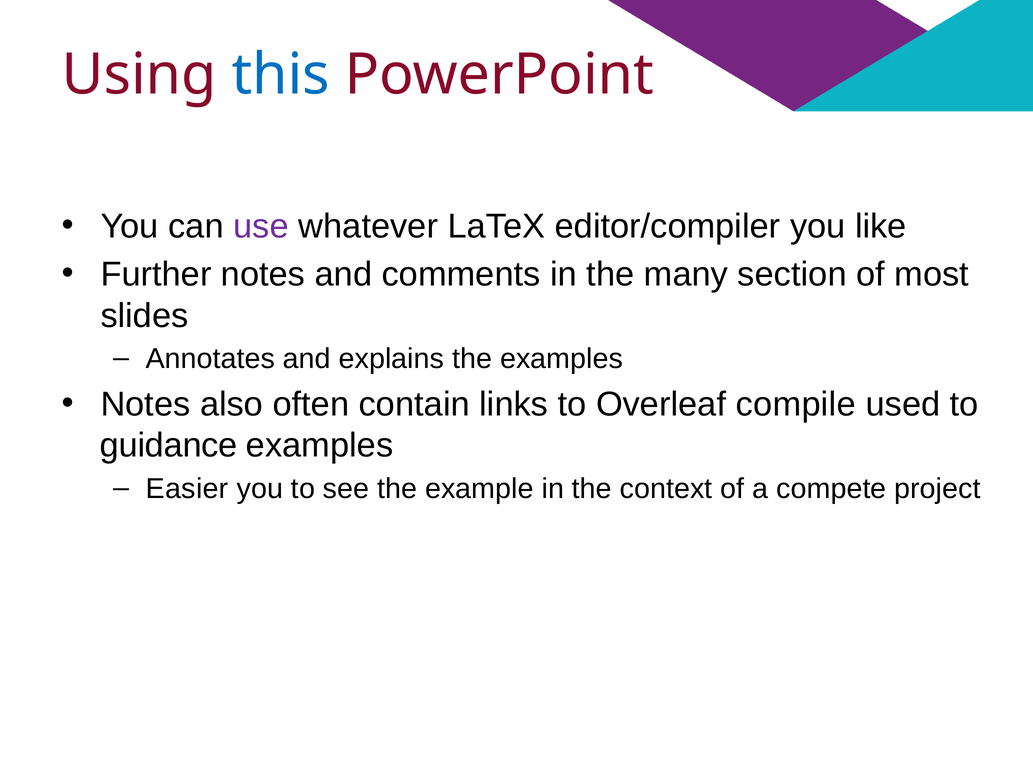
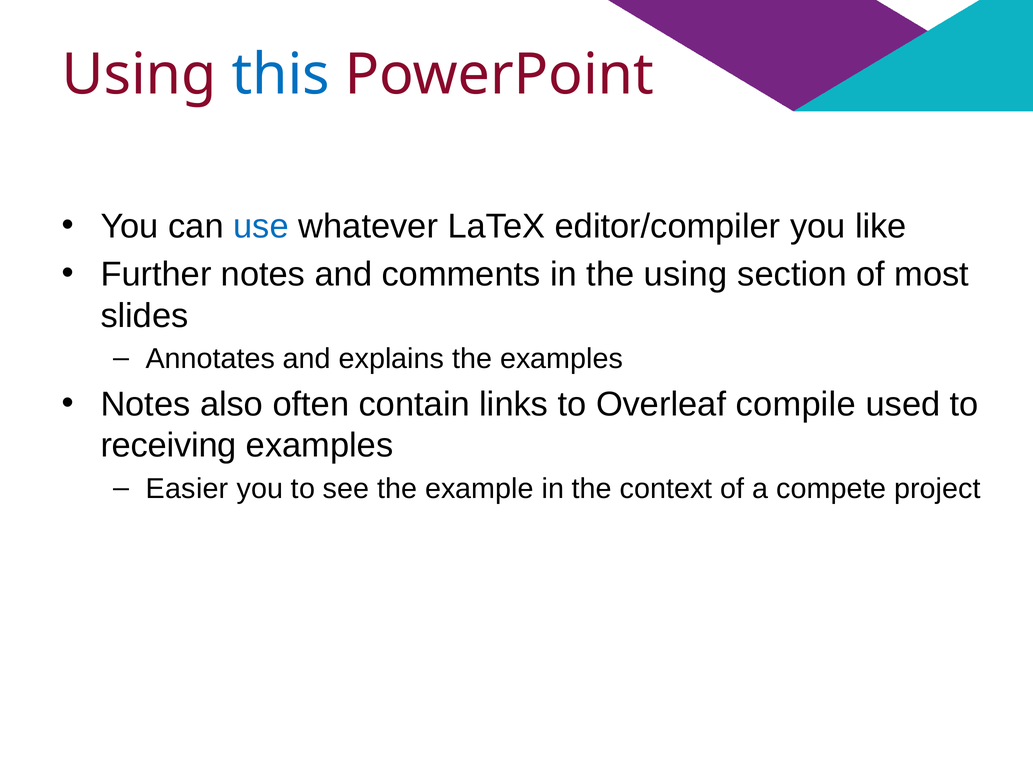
use colour: purple -> blue (261, 226)
the many: many -> using (686, 274)
guidance: guidance -> receiving (169, 445)
